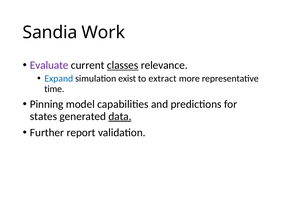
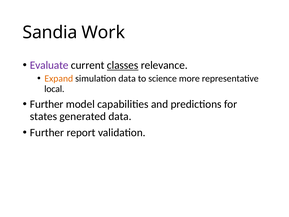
Expand colour: blue -> orange (59, 78)
simulation exist: exist -> data (127, 78)
extract: extract -> science (163, 78)
time: time -> local (54, 89)
Pinning: Pinning -> Further (47, 104)
data underline: present -> none (120, 116)
